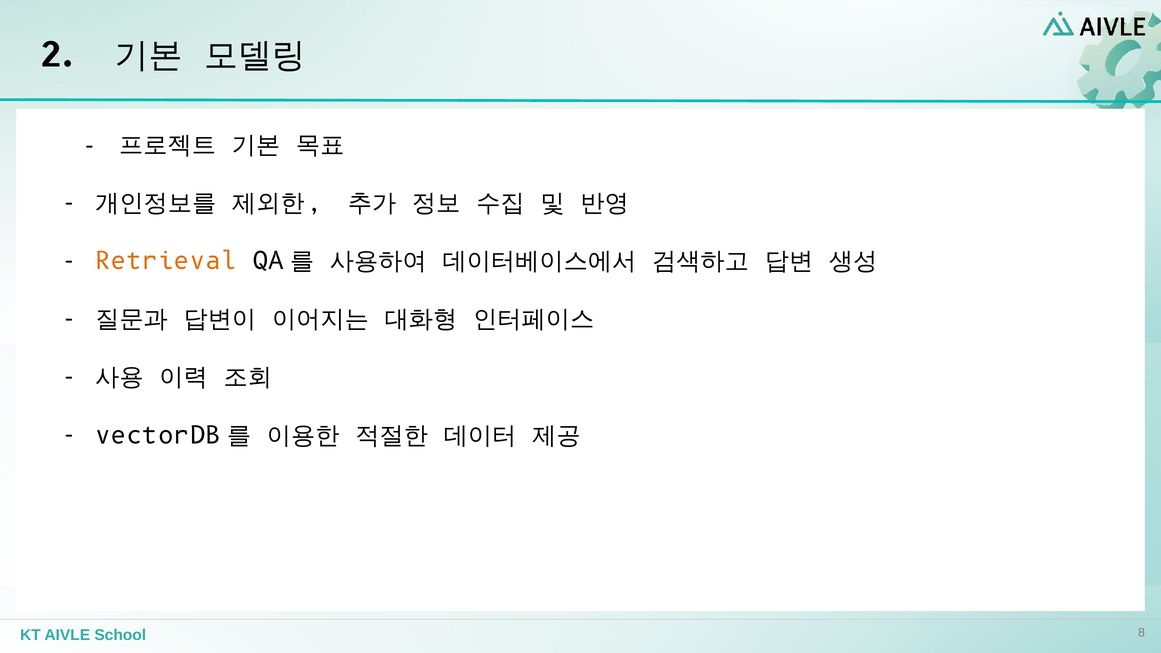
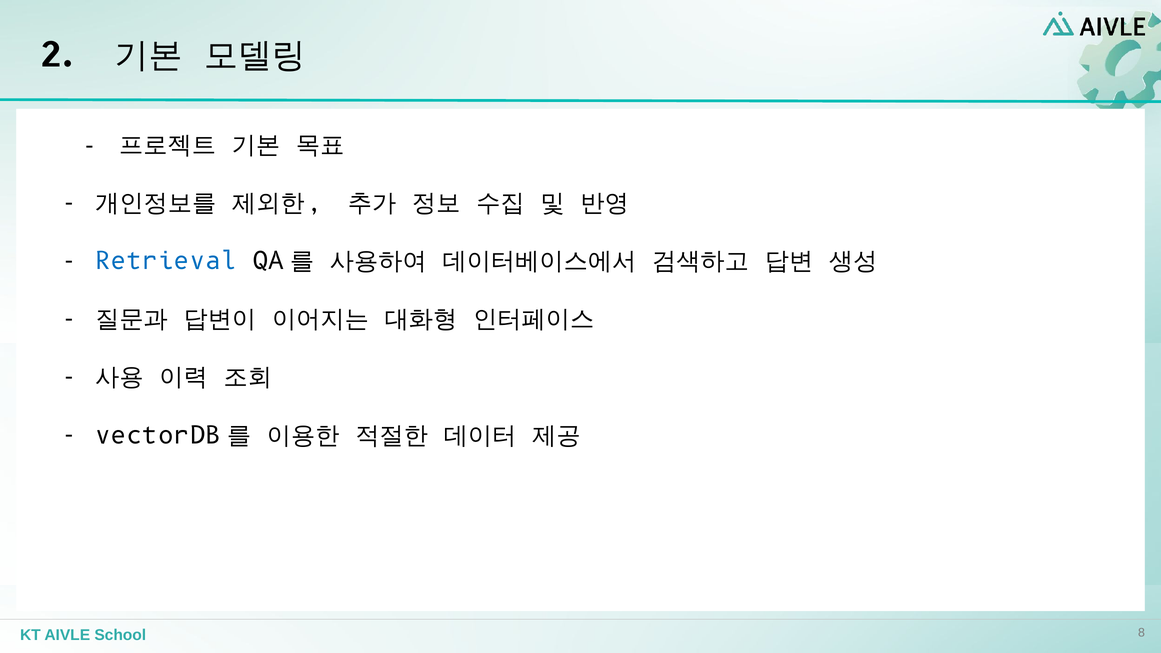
Retrieval colour: orange -> blue (166, 261)
